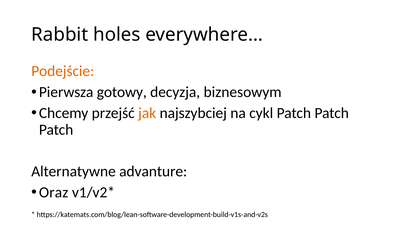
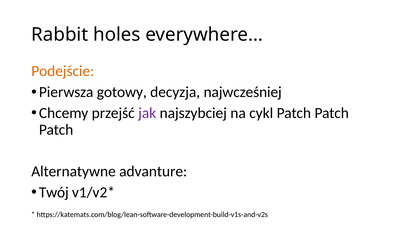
biznesowym: biznesowym -> najwcześniej (243, 92)
jak colour: orange -> purple (147, 113)
Oraz: Oraz -> Twój (54, 192)
